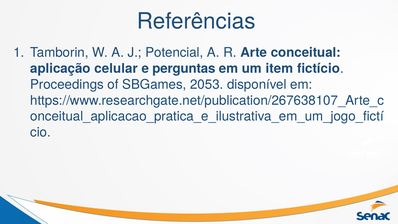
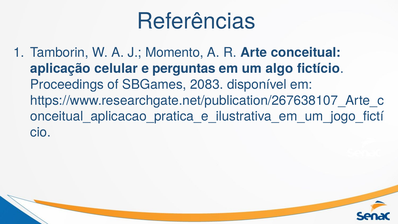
Potencial: Potencial -> Momento (174, 53)
item: item -> algo (279, 68)
2053: 2053 -> 2083 (207, 84)
